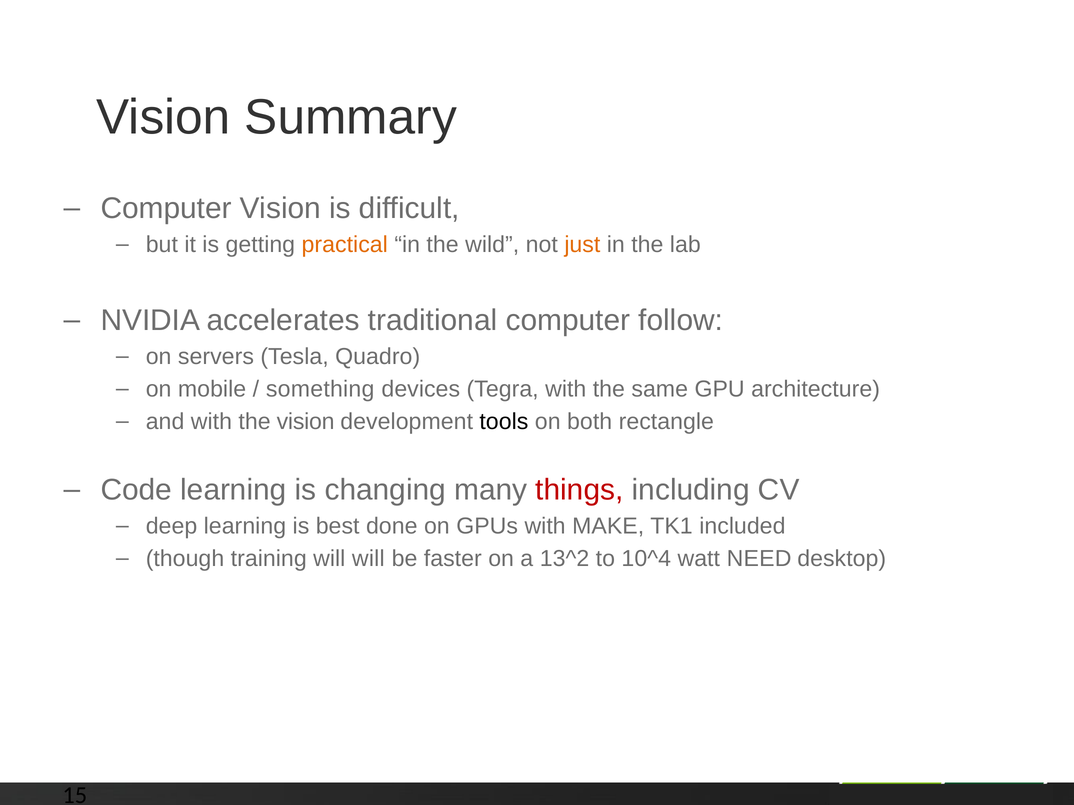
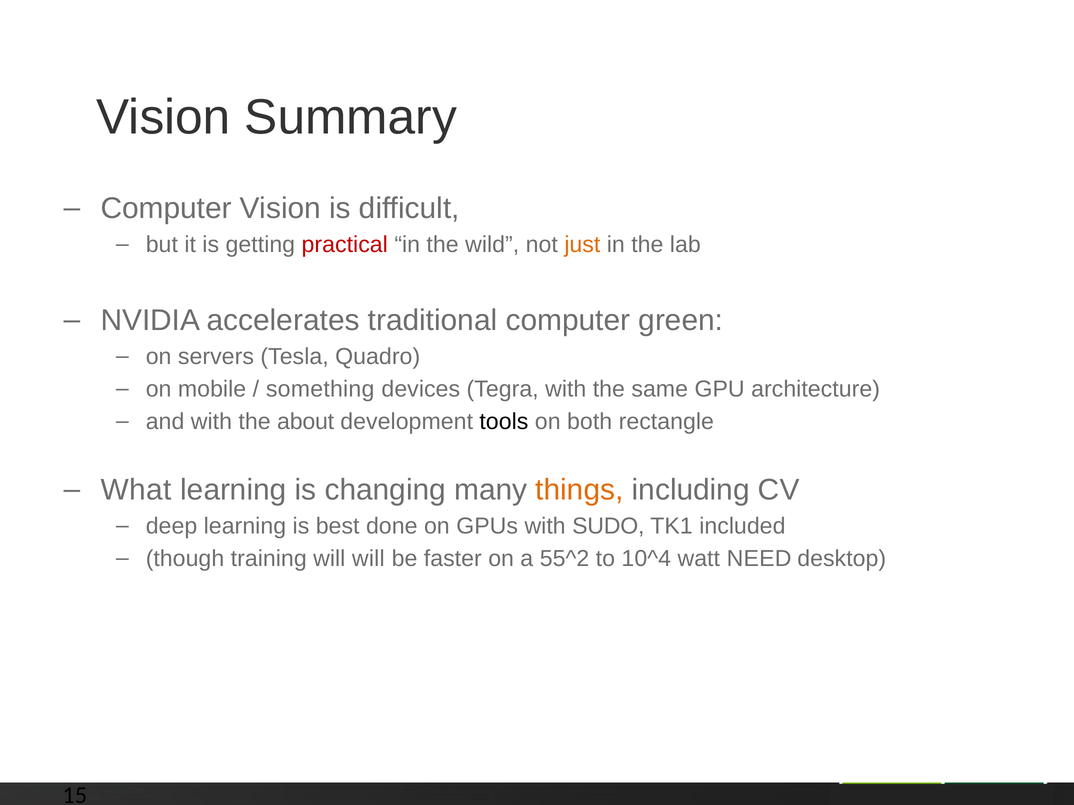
practical colour: orange -> red (345, 245)
follow: follow -> green (681, 321)
the vision: vision -> about (306, 422)
Code: Code -> What (136, 490)
things colour: red -> orange (579, 490)
MAKE: MAKE -> SUDO (608, 526)
13^2: 13^2 -> 55^2 (565, 559)
